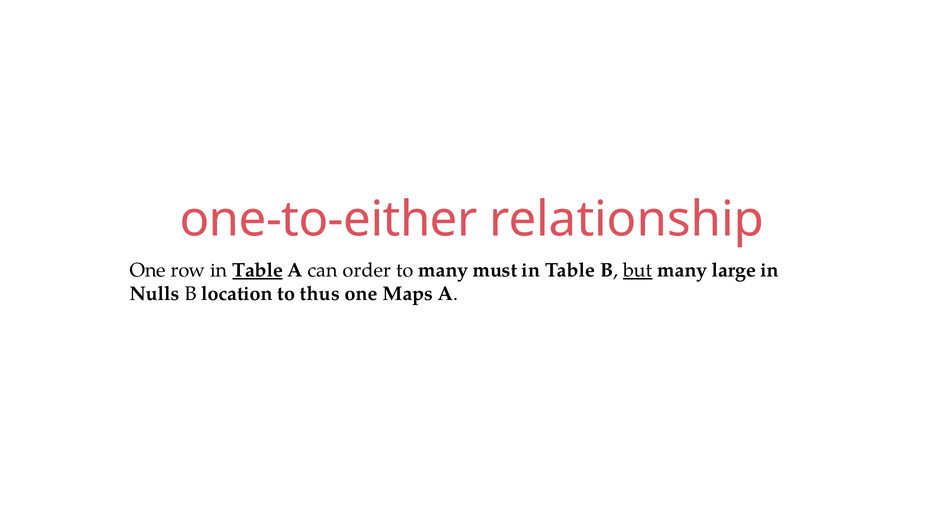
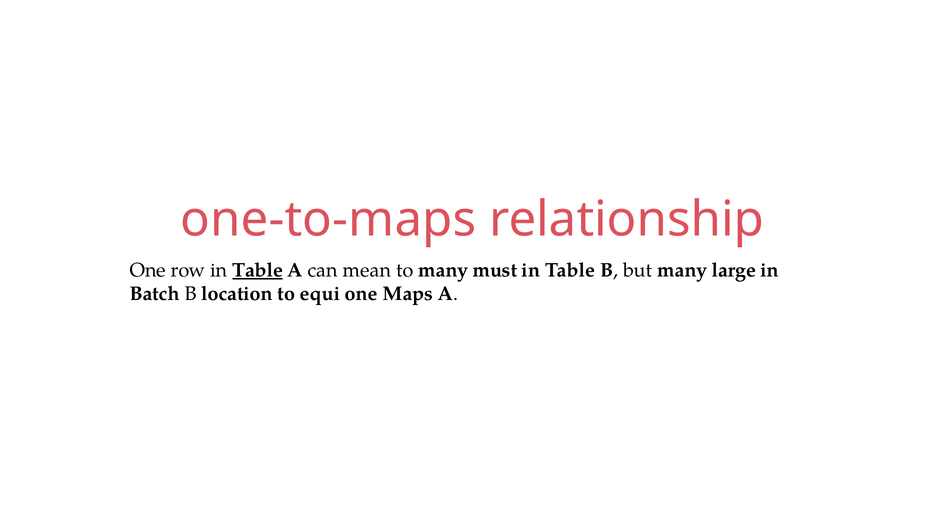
one-to-either: one-to-either -> one-to-maps (328, 220)
order: order -> mean (367, 271)
but underline: present -> none (638, 271)
Nulls: Nulls -> Batch (155, 294)
thus: thus -> equi (320, 294)
